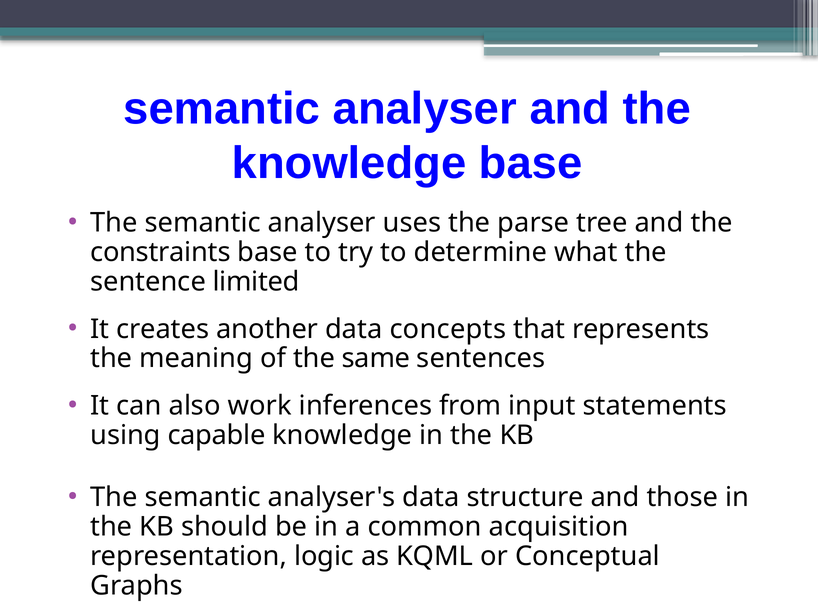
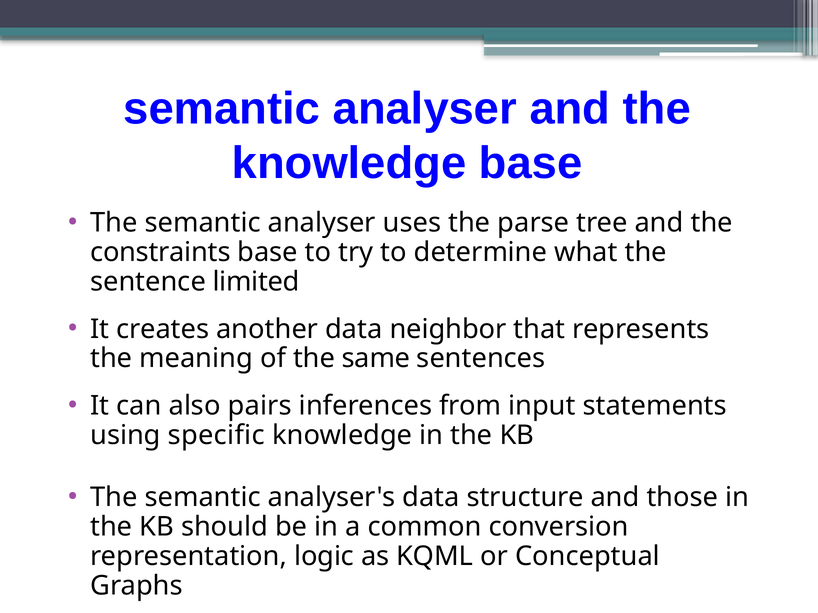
concepts: concepts -> neighbor (448, 329)
work: work -> pairs (260, 406)
capable: capable -> specific (216, 435)
acquisition: acquisition -> conversion (559, 527)
